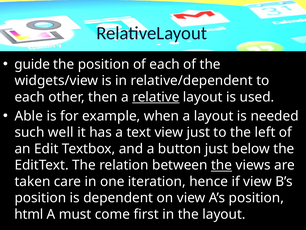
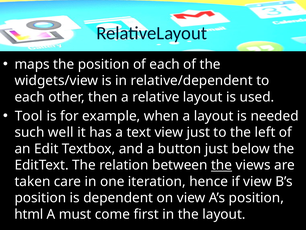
guide: guide -> maps (32, 64)
relative underline: present -> none (156, 97)
Able: Able -> Tool (29, 116)
